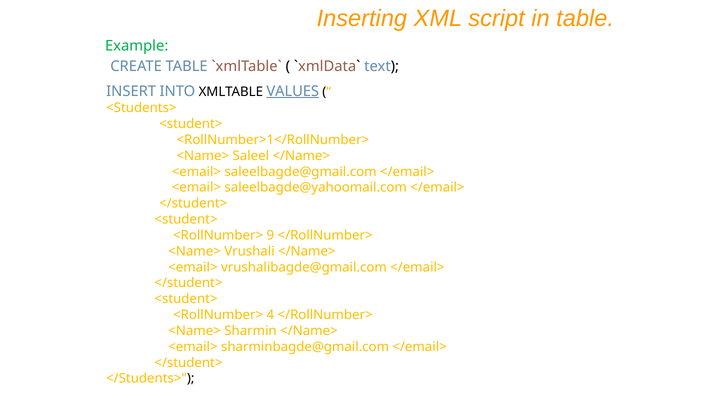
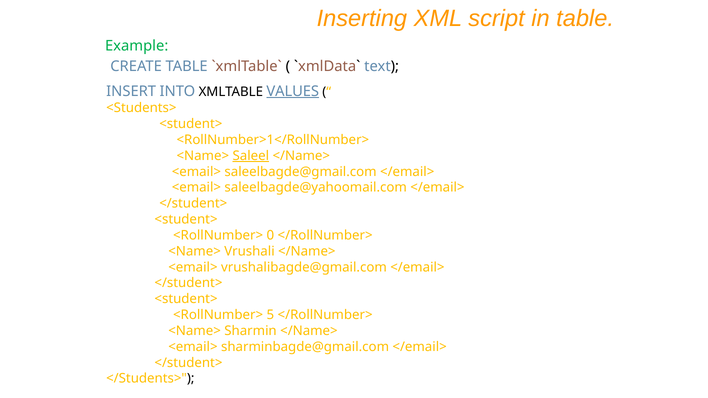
Saleel underline: none -> present (251, 156)
9: 9 -> 0 (270, 235)
4: 4 -> 5 (270, 315)
